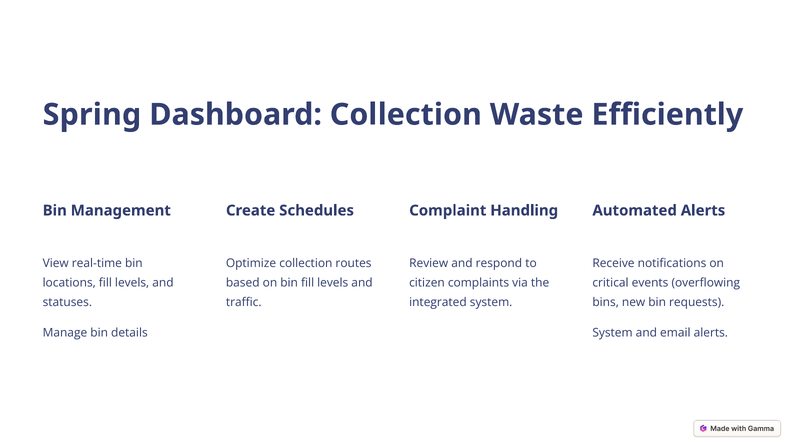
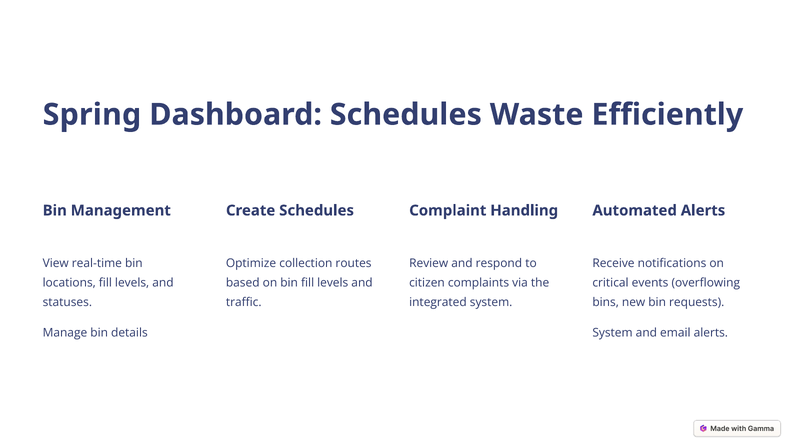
Dashboard Collection: Collection -> Schedules (406, 115)
